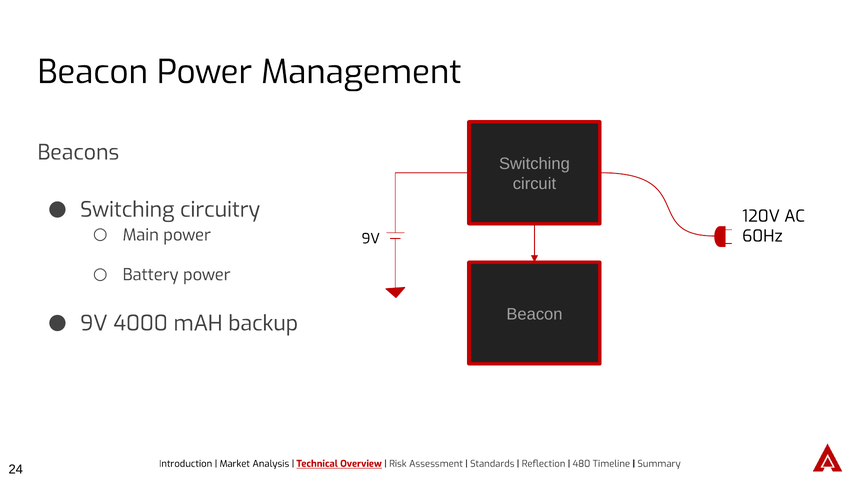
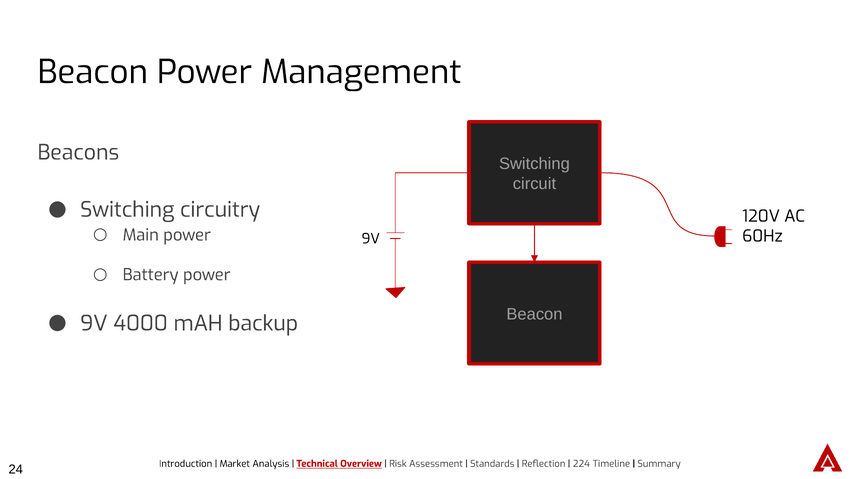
480: 480 -> 224 (581, 463)
